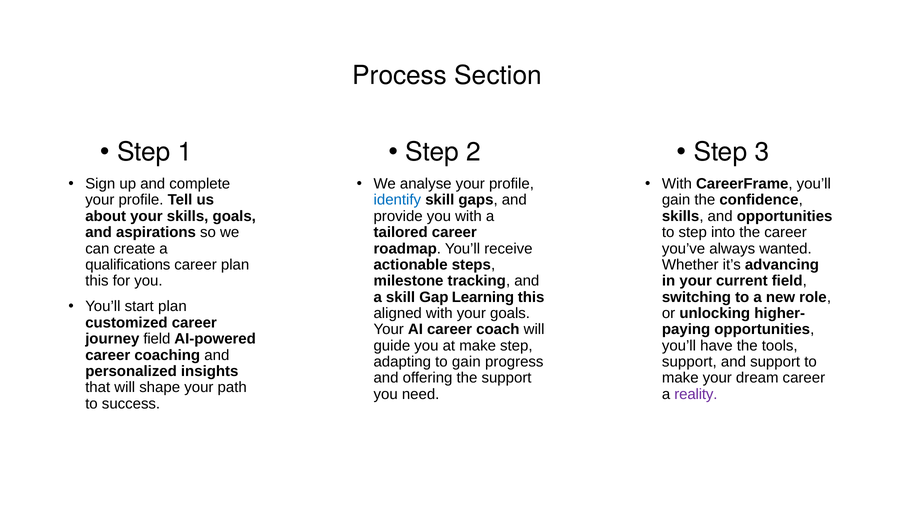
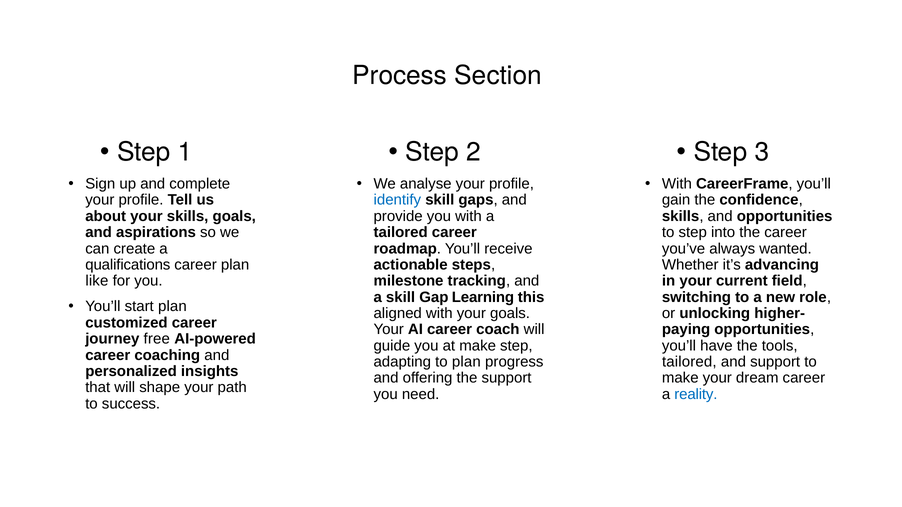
this: this -> like (97, 281)
journey field: field -> free (157, 339)
to gain: gain -> plan (466, 362)
support: support -> tailored (689, 362)
reality colour: purple -> blue (696, 394)
